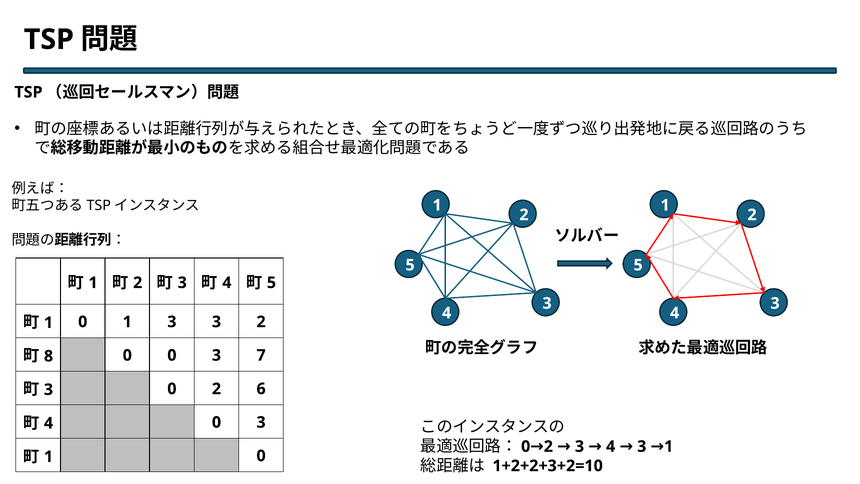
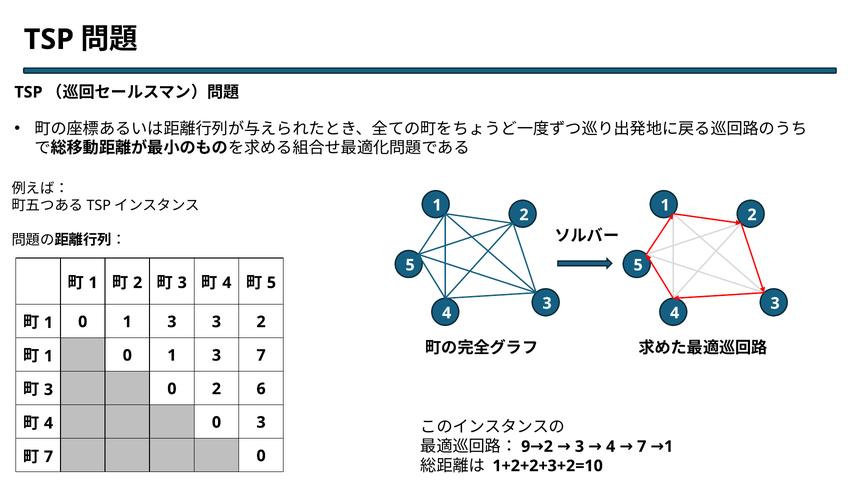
8: 8 -> 1 (49, 356)
0: 0 -> 1 (172, 355)
0: 0 -> 9 (526, 446)
4 3: 3 -> 7 (642, 446)
1: 1 -> 7 (49, 456)
